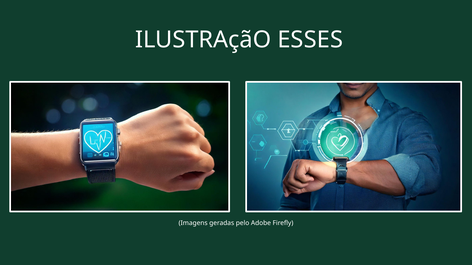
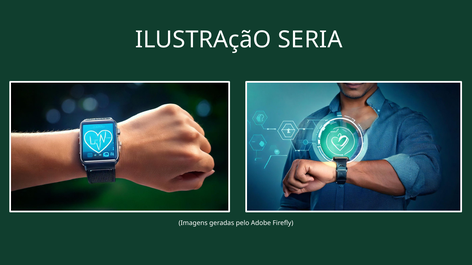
ESSES: ESSES -> SERIA (310, 40)
